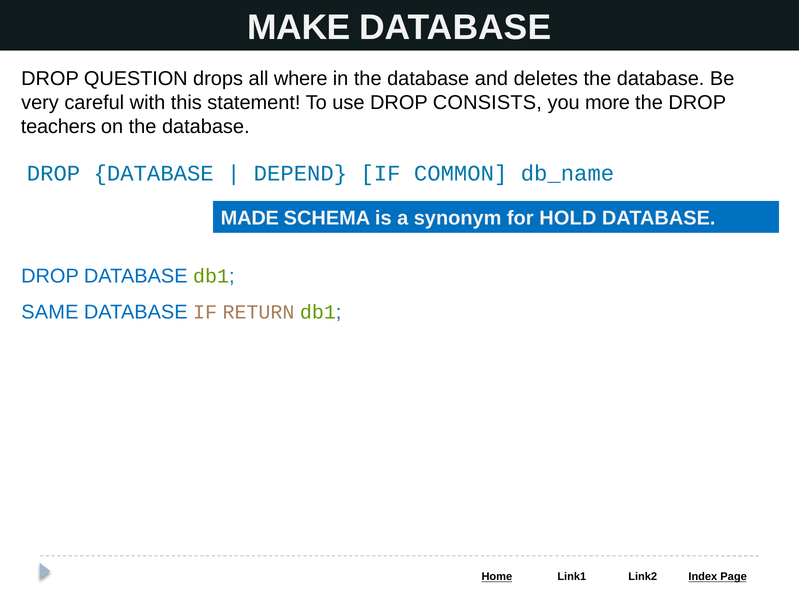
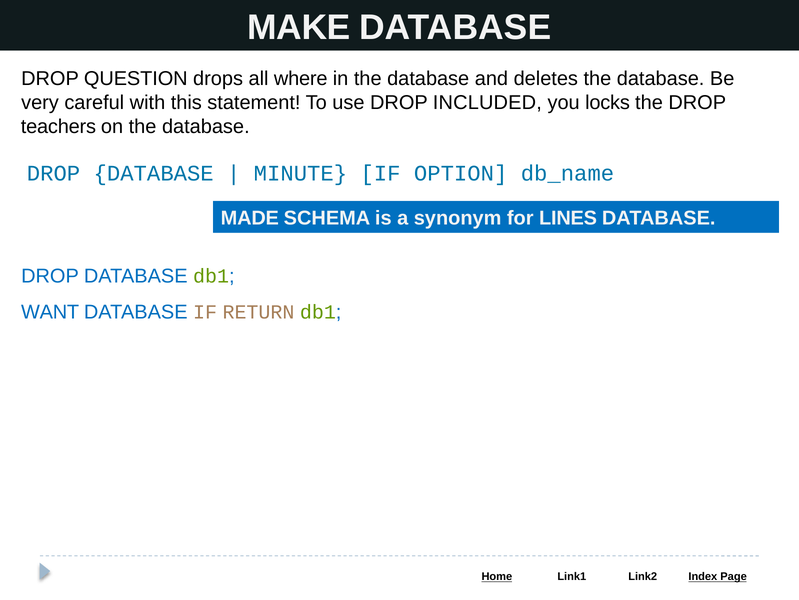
CONSISTS: CONSISTS -> INCLUDED (487, 103)
more: more -> locks (608, 103)
DEPEND: DEPEND -> MINUTE (300, 173)
COMMON: COMMON -> OPTION (461, 173)
HOLD: HOLD -> LINES (568, 218)
SAME: SAME -> WANT (50, 312)
